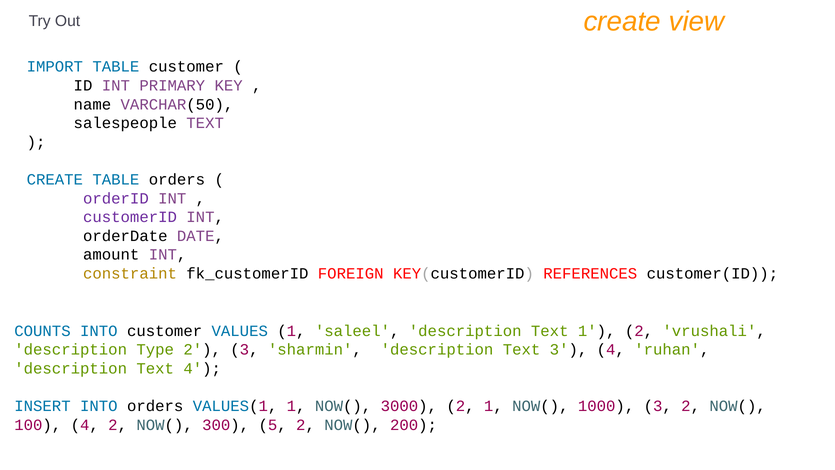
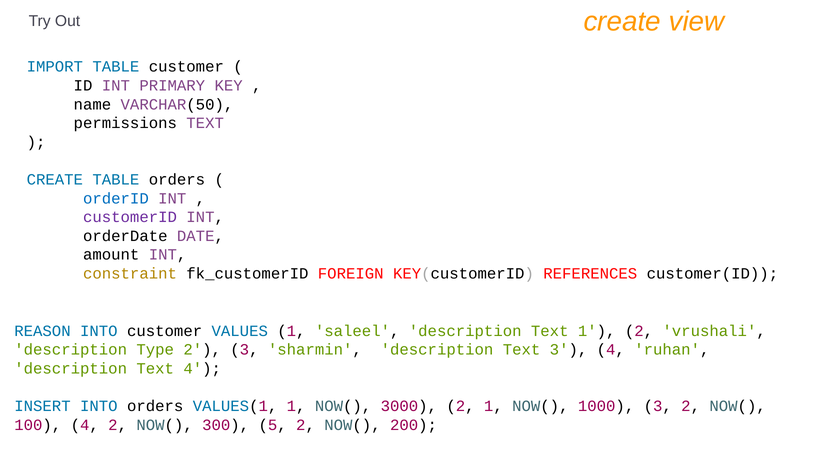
salespeople: salespeople -> permissions (125, 123)
orderID colour: purple -> blue (116, 198)
COUNTS: COUNTS -> REASON (42, 331)
